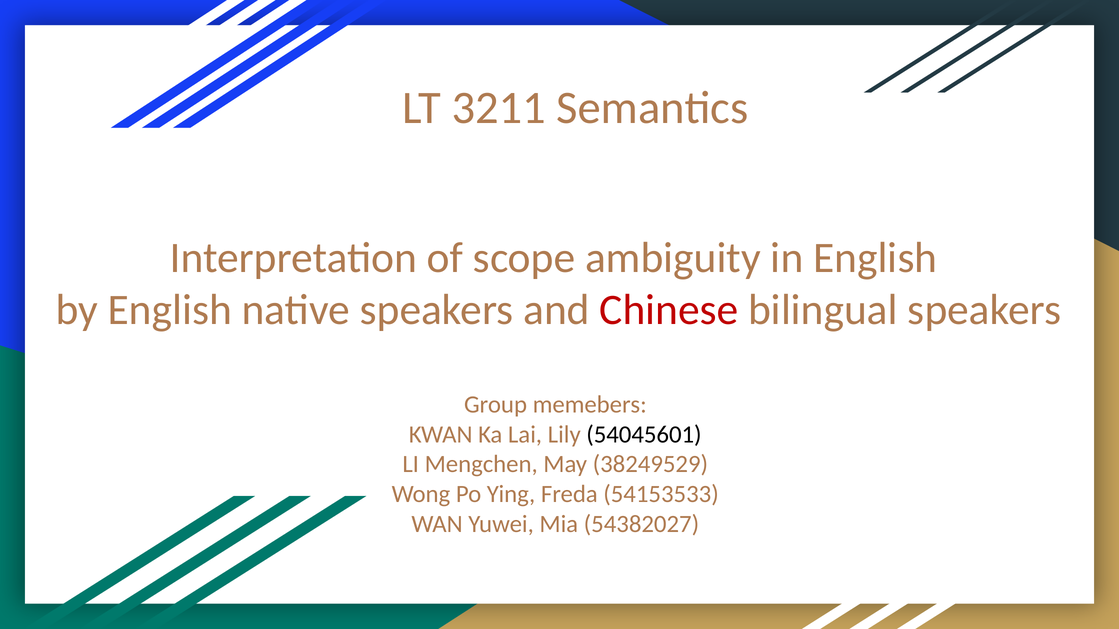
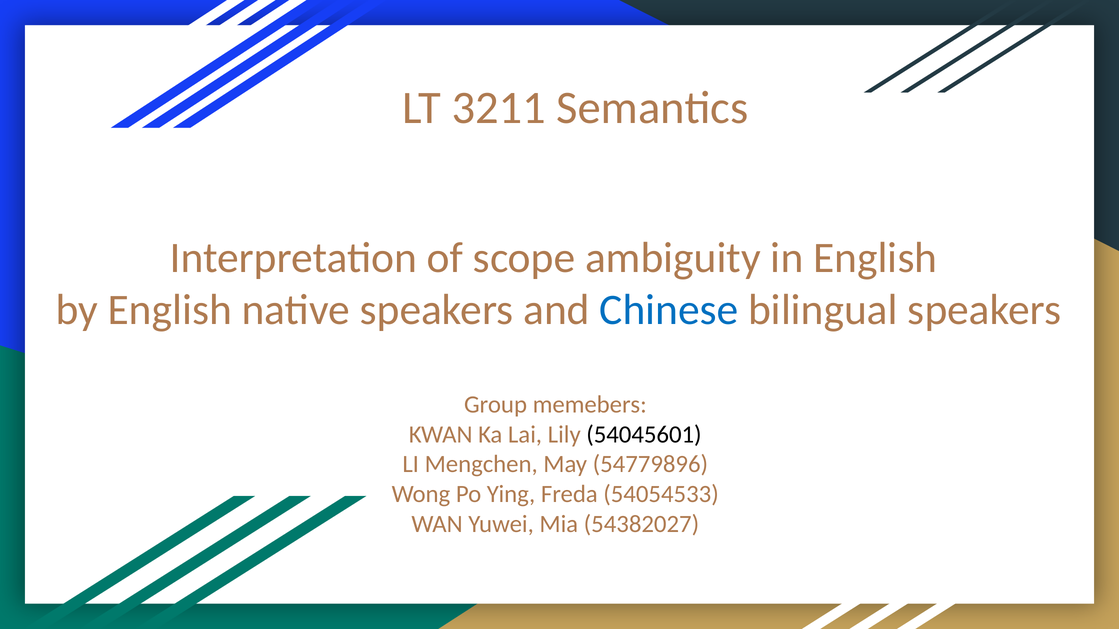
Chinese colour: red -> blue (669, 310)
38249529: 38249529 -> 54779896 (650, 465)
54153533: 54153533 -> 54054533 (661, 494)
